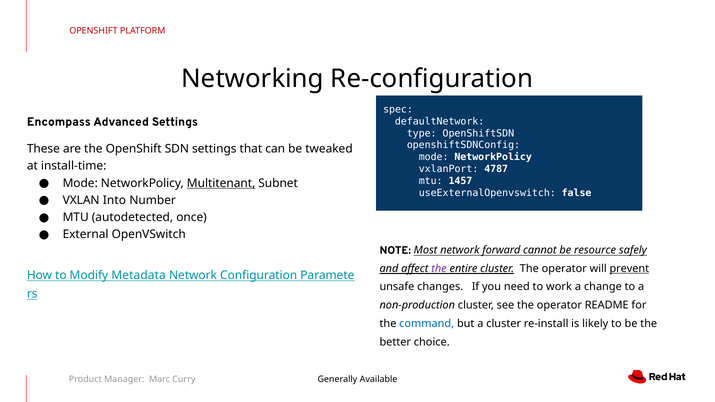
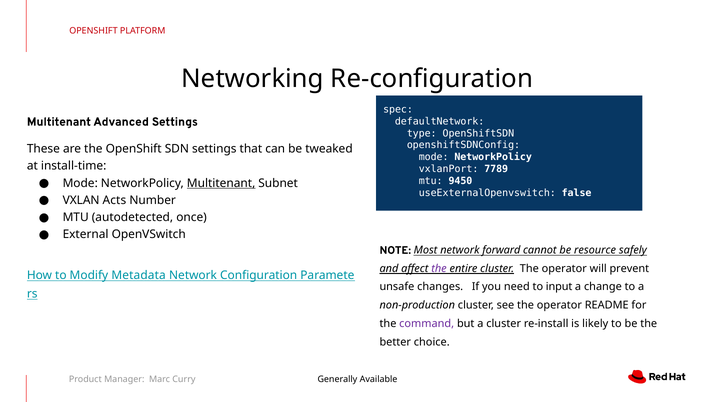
Encompass: Encompass -> Multitenant (59, 122)
4787: 4787 -> 7789 (496, 169)
1457: 1457 -> 9450 (460, 181)
Into: Into -> Acts (114, 200)
prevent underline: present -> none (629, 269)
work: work -> input (559, 287)
command colour: blue -> purple (427, 324)
